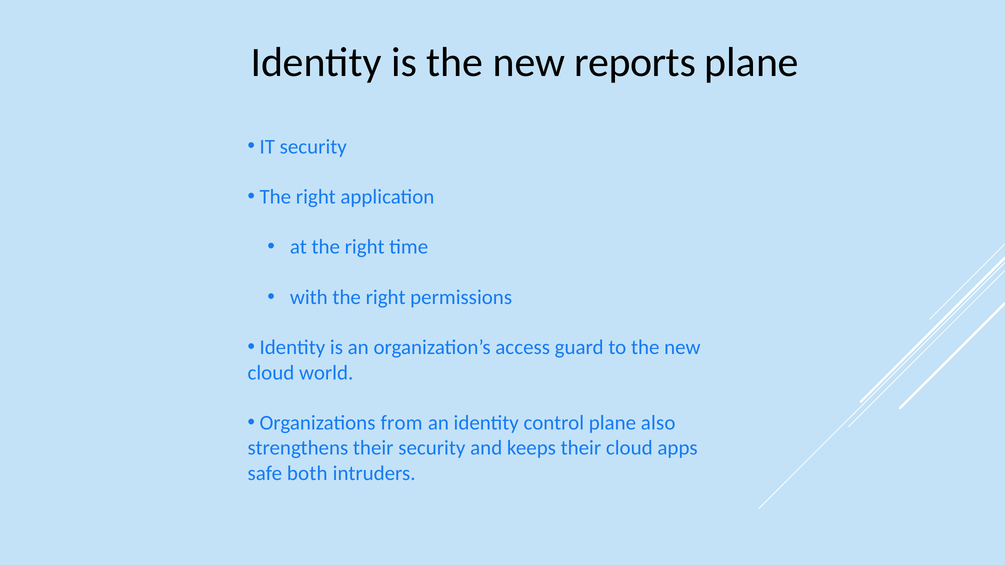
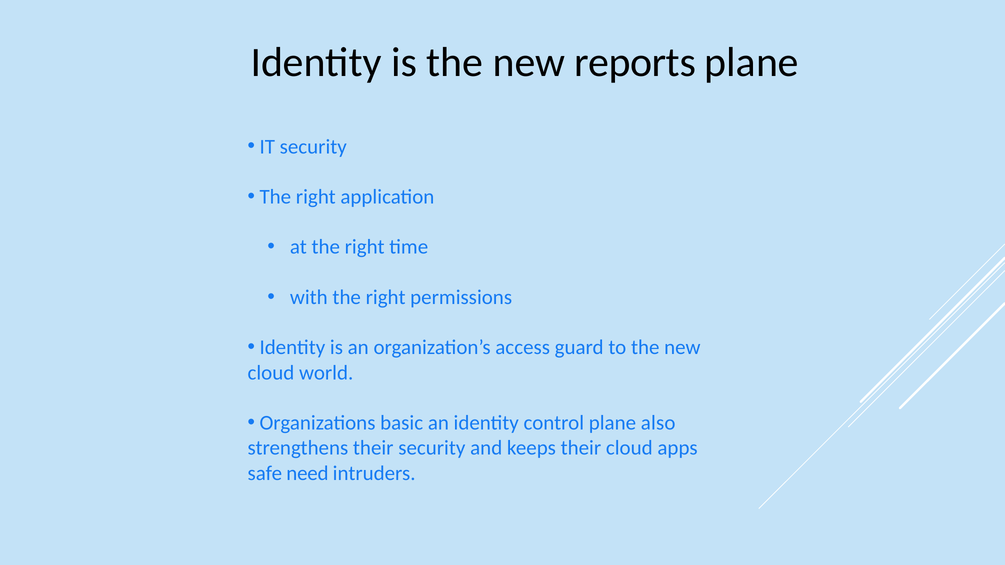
from: from -> basic (402, 423)
both: both -> need (307, 473)
